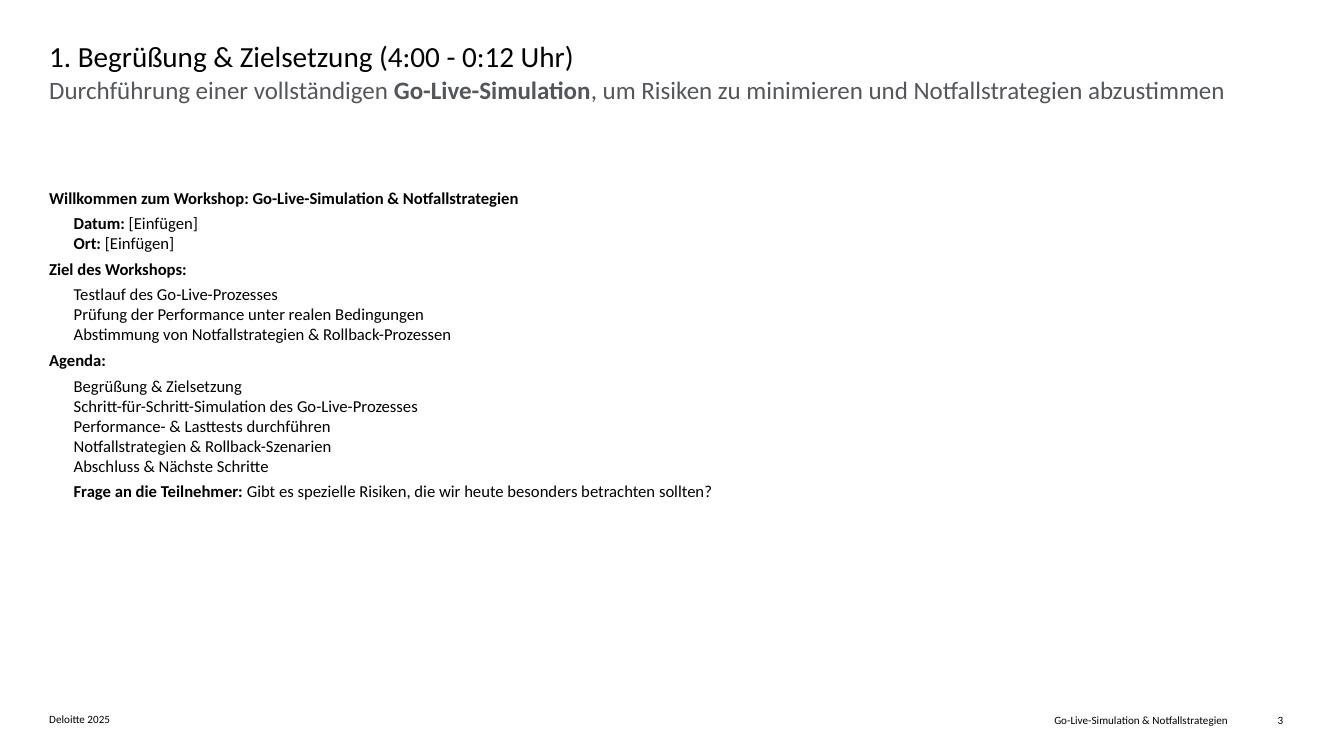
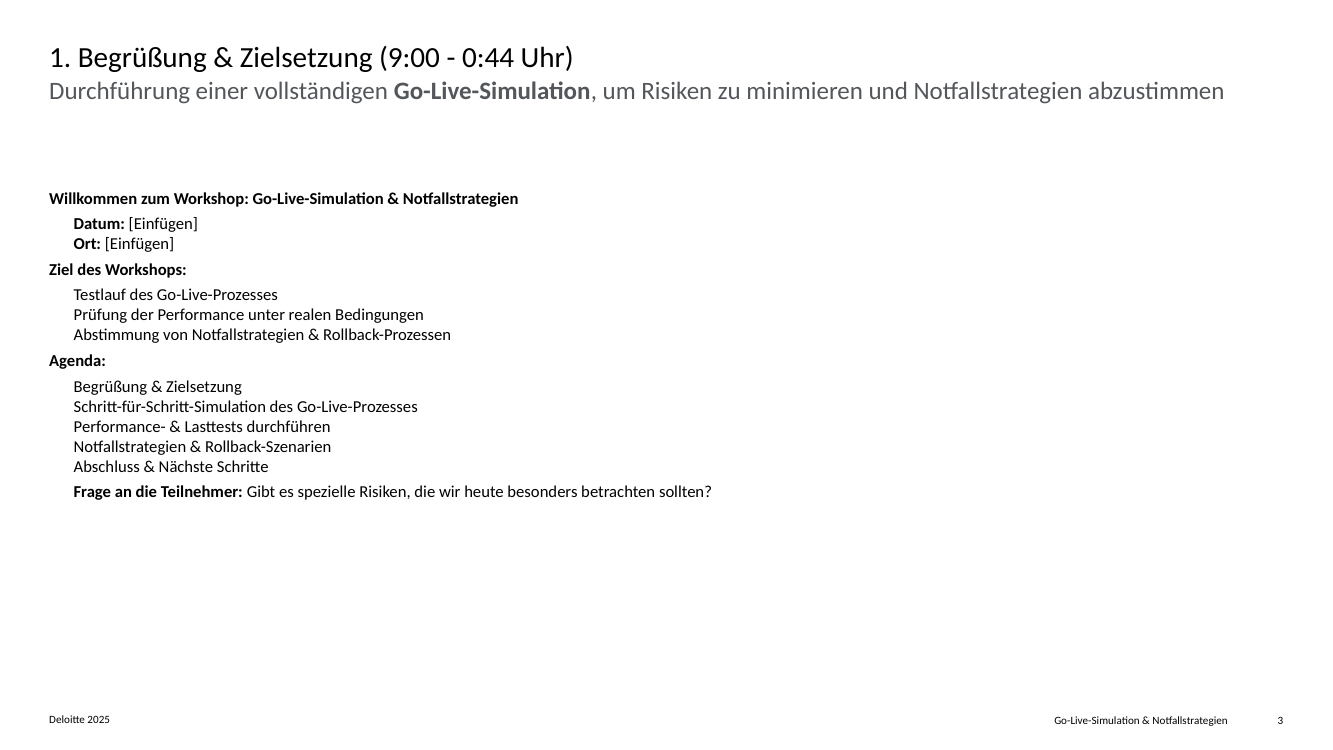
4:00: 4:00 -> 9:00 (410, 57)
0:12: 0:12 -> 0:44 (488, 57)
